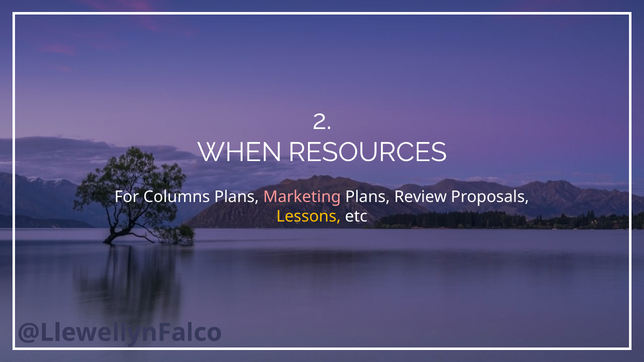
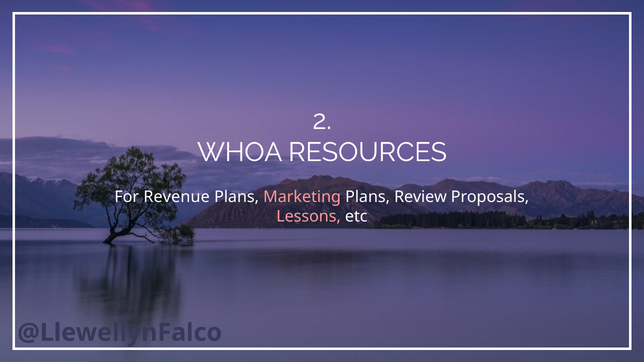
WHEN: WHEN -> WHOA (240, 152)
Columns: Columns -> Revenue (177, 197)
Lessons colour: yellow -> pink (309, 216)
